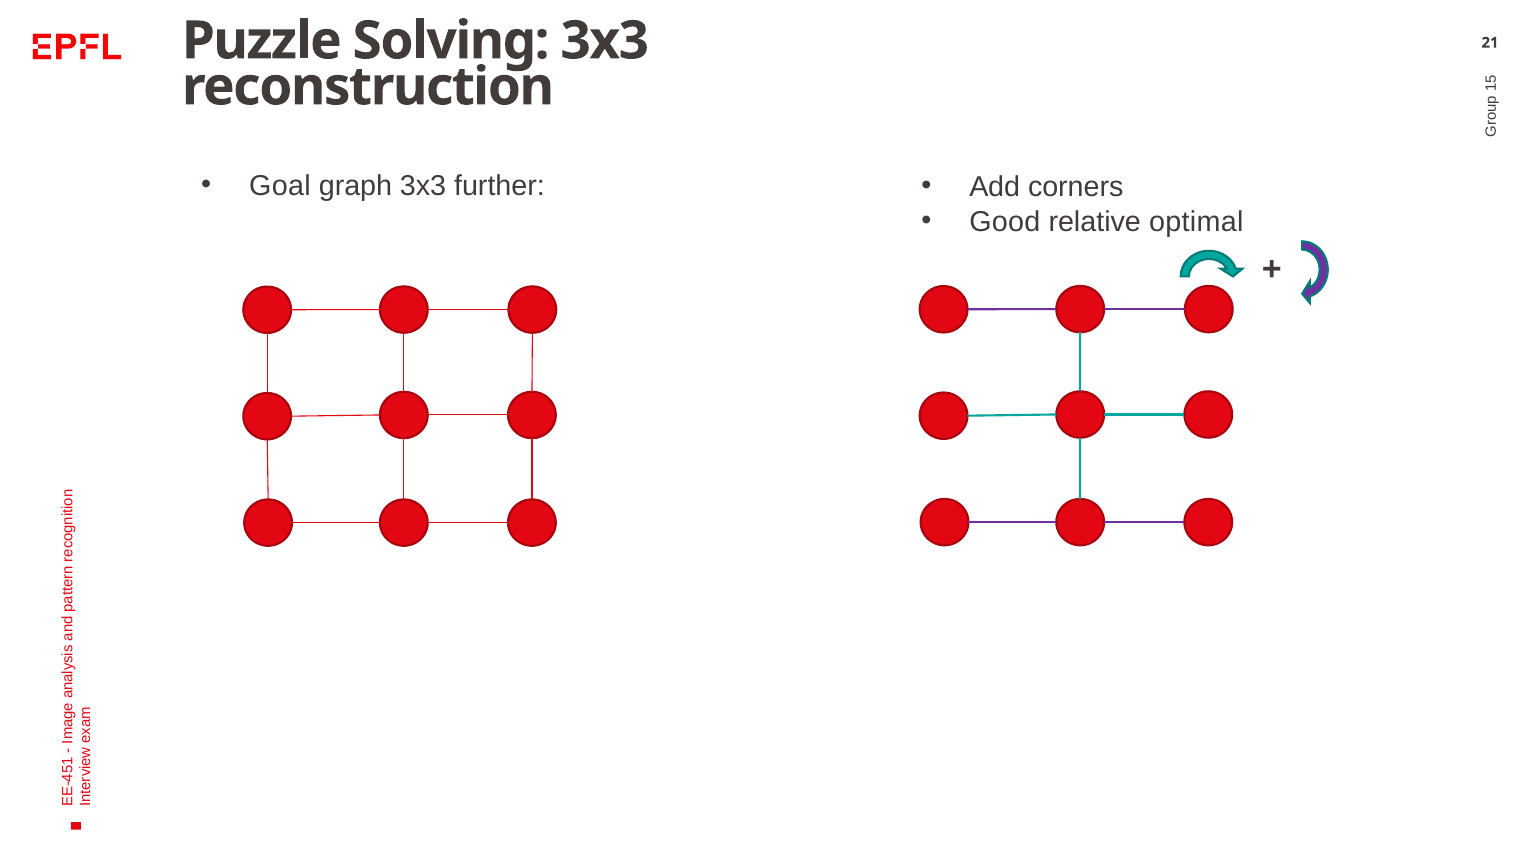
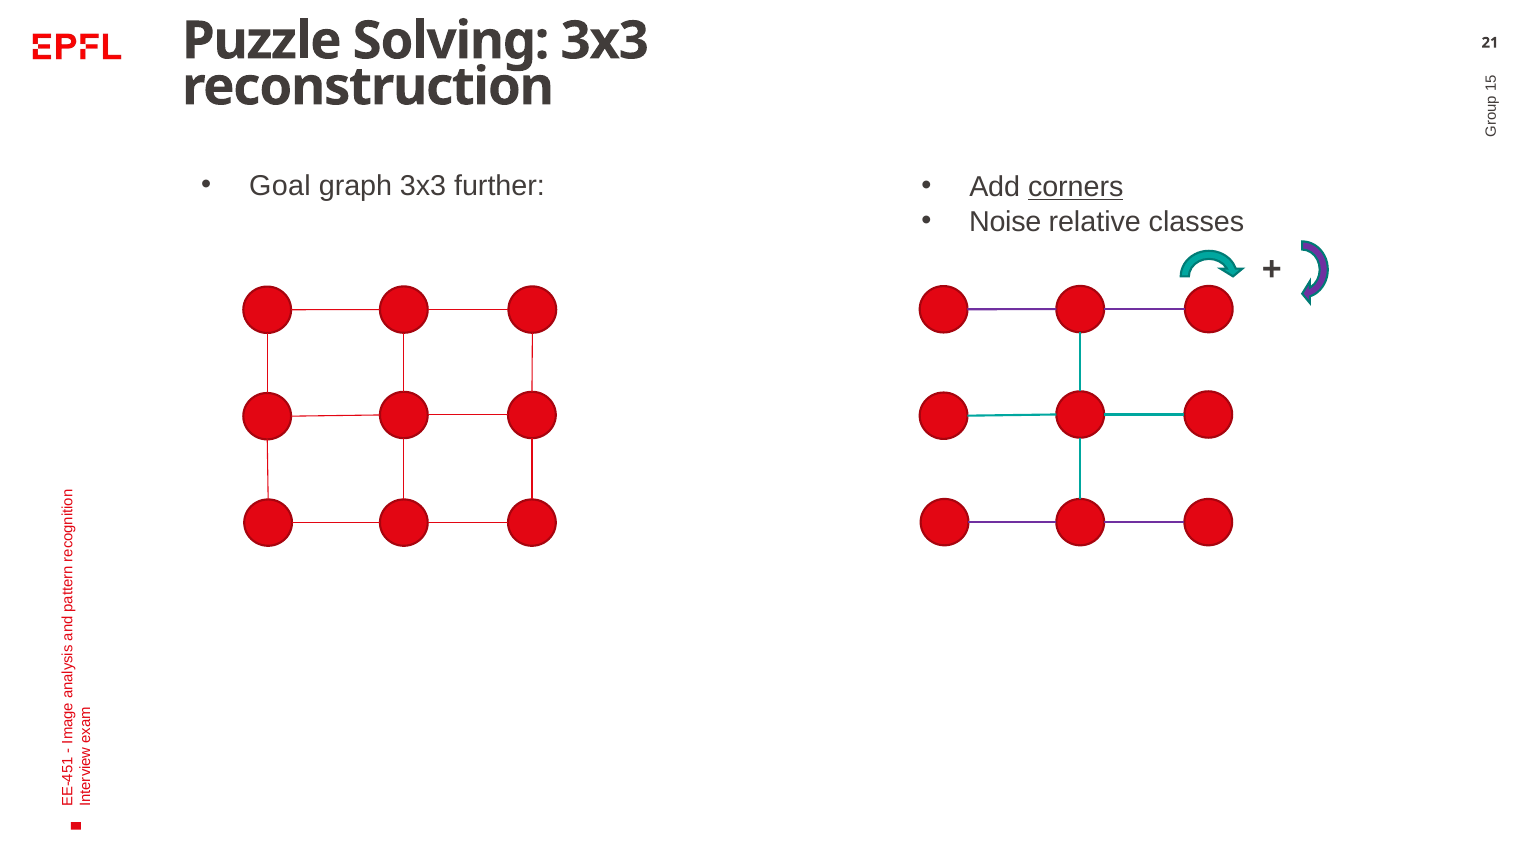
corners underline: none -> present (1076, 187)
Good: Good -> Noise (1005, 222)
optimal: optimal -> classes (1196, 222)
